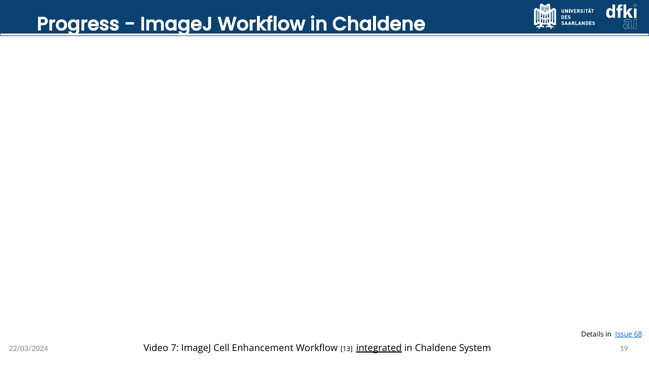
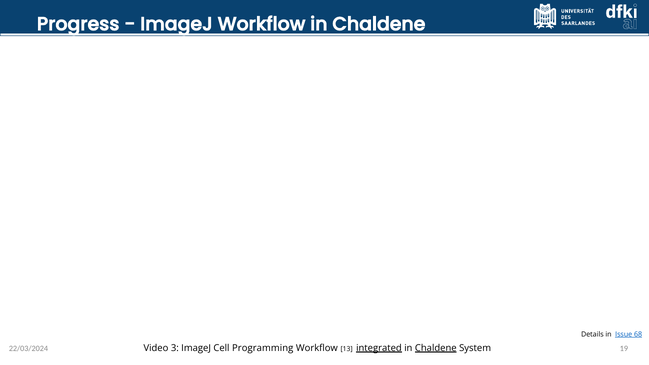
7: 7 -> 3 (175, 348)
Enhancement: Enhancement -> Programming (263, 348)
Chaldene underline: none -> present (436, 348)
